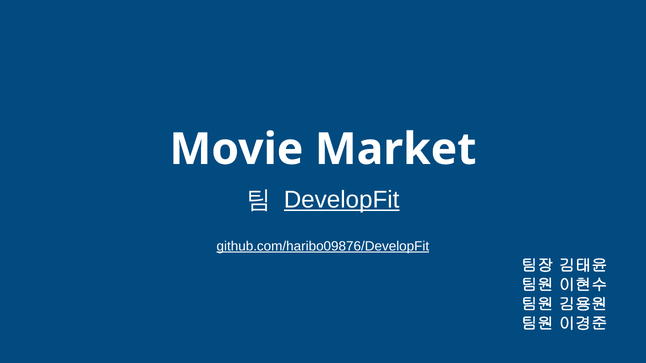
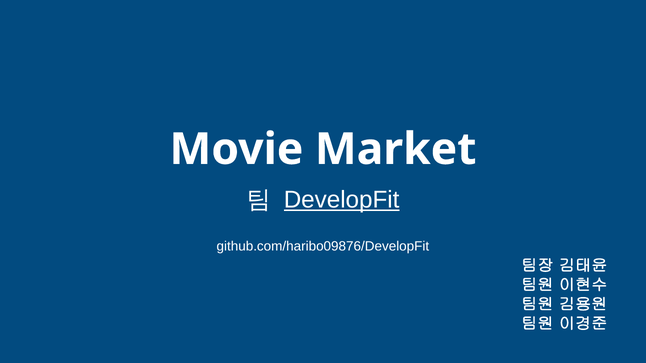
github.com/haribo09876/DevelopFit underline: present -> none (323, 246)
